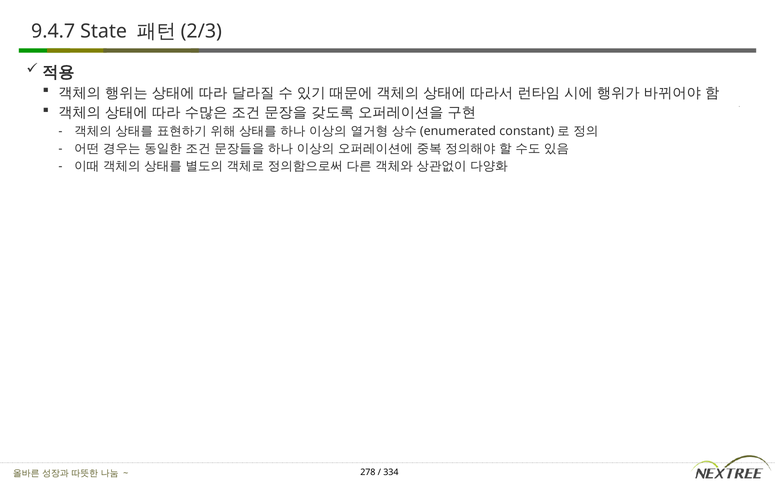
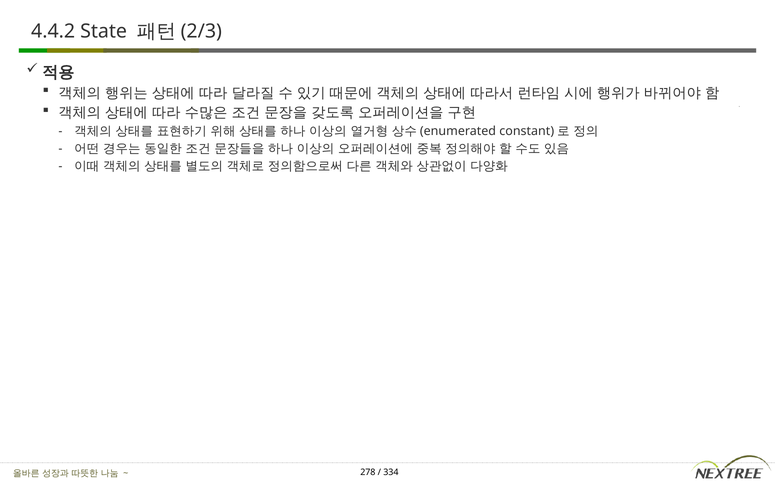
9.4.7: 9.4.7 -> 4.4.2 (53, 31)
